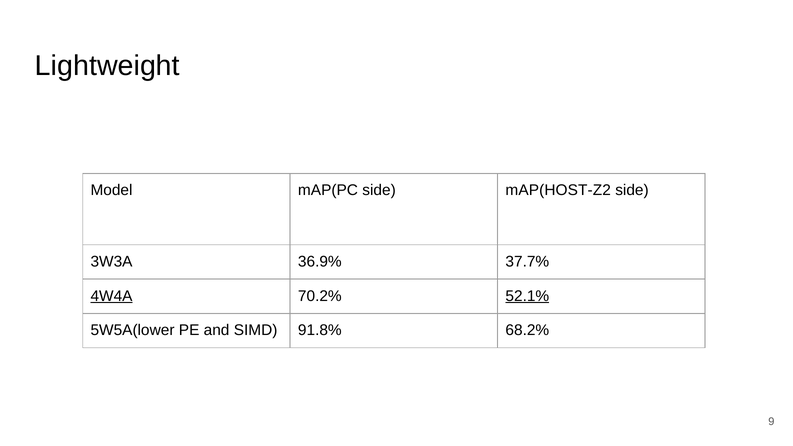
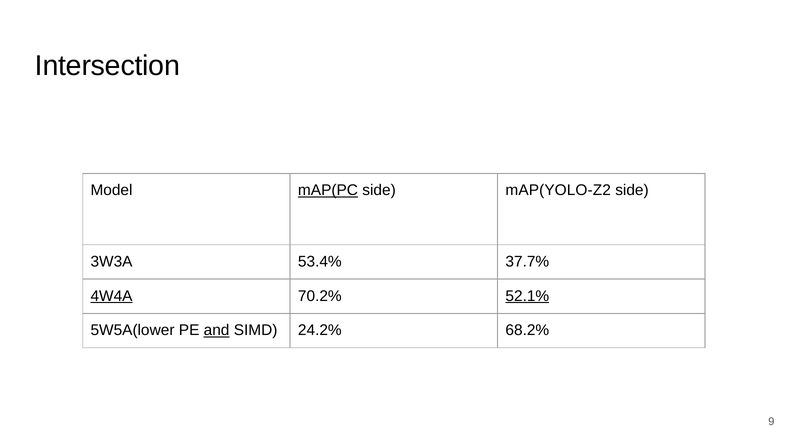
Lightweight: Lightweight -> Intersection (108, 66)
mAP(PC underline: none -> present (328, 190)
mAP(HOST-Z2: mAP(HOST-Z2 -> mAP(YOLO-Z2 (558, 190)
36.9%: 36.9% -> 53.4% (320, 262)
and underline: none -> present (217, 330)
91.8%: 91.8% -> 24.2% (320, 330)
